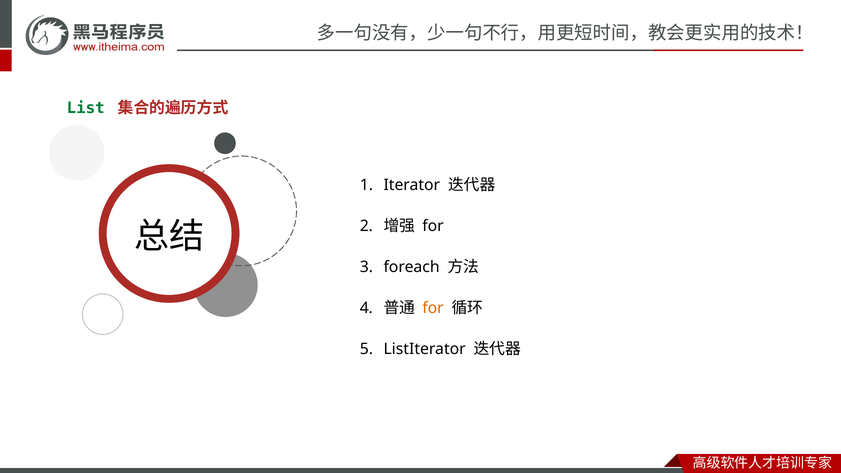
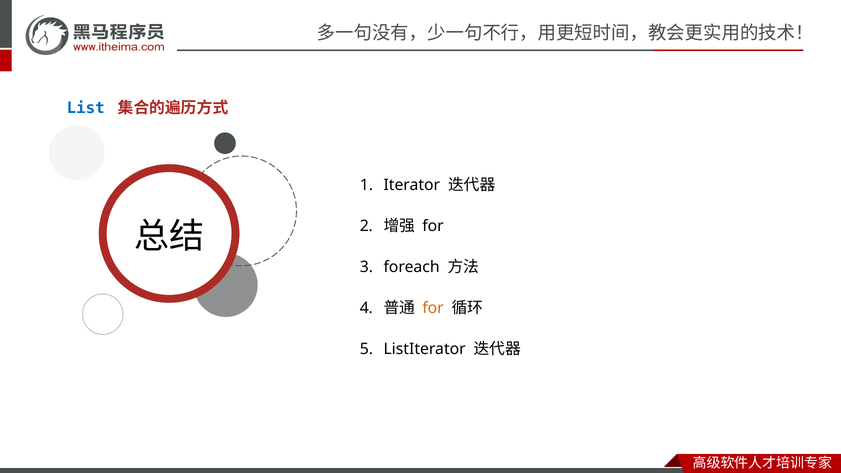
List colour: green -> blue (86, 108)
